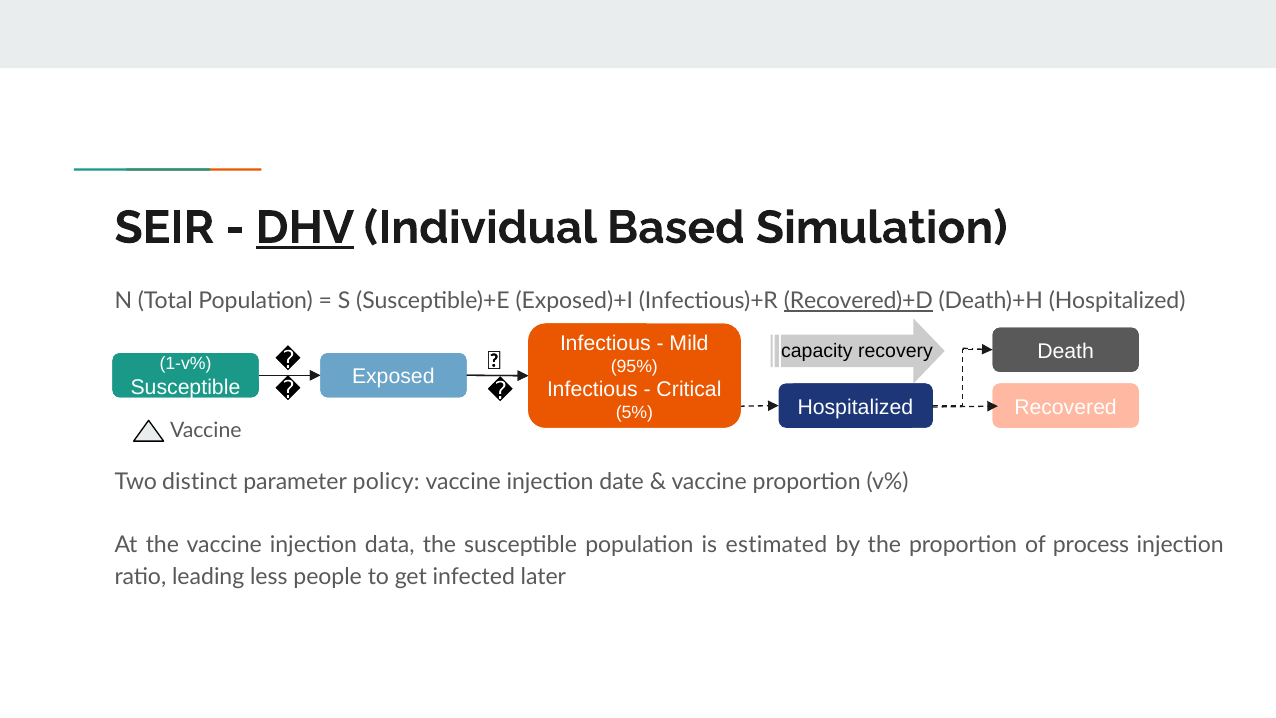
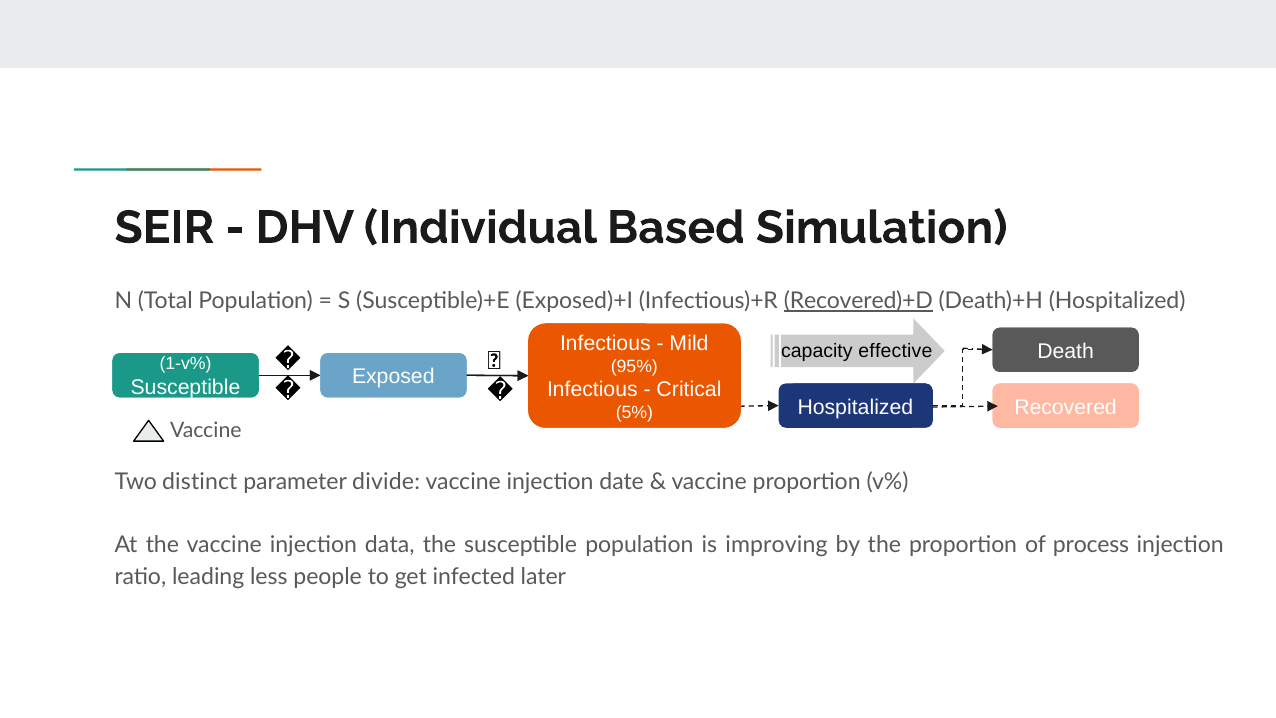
DHV underline: present -> none (305, 228)
recovery: recovery -> effective (895, 351)
policy: policy -> divide (386, 482)
estimated: estimated -> improving (776, 545)
